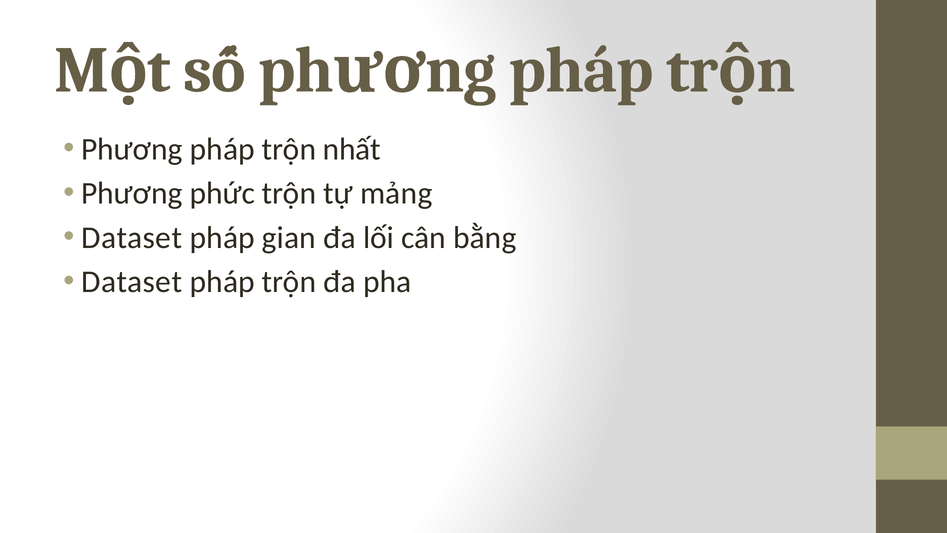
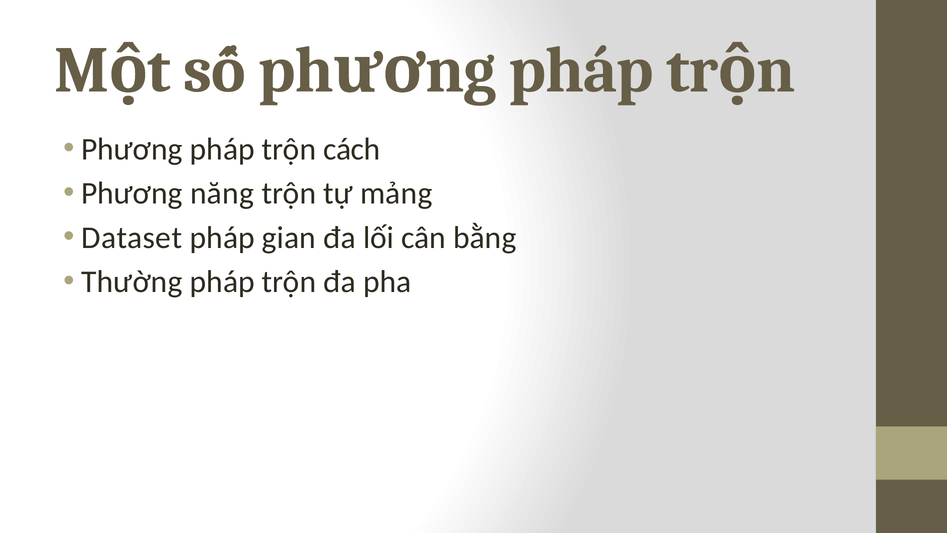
nhất: nhất -> cách (352, 149)
phức: phức -> năng (222, 193)
Dataset: Dataset -> Thường (132, 282)
